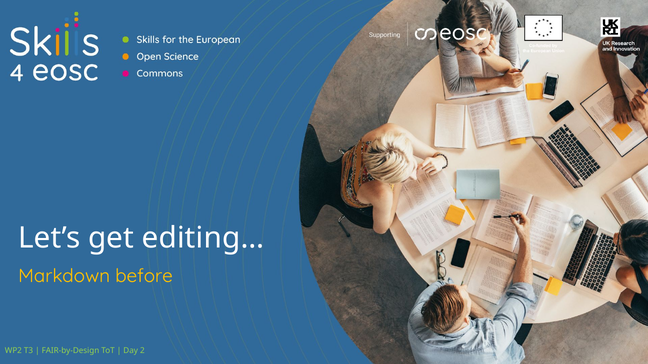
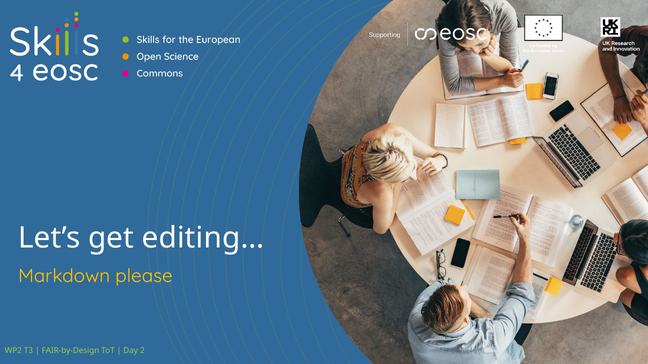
before: before -> please (144, 276)
